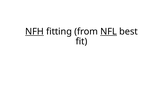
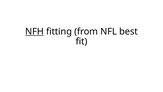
NFL underline: present -> none (109, 31)
